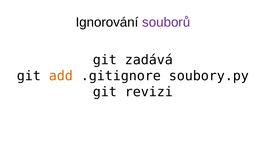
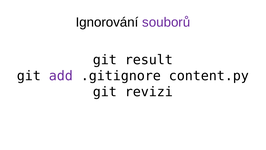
zadává: zadává -> result (149, 60)
add colour: orange -> purple (61, 76)
soubory.py: soubory.py -> content.py (209, 76)
